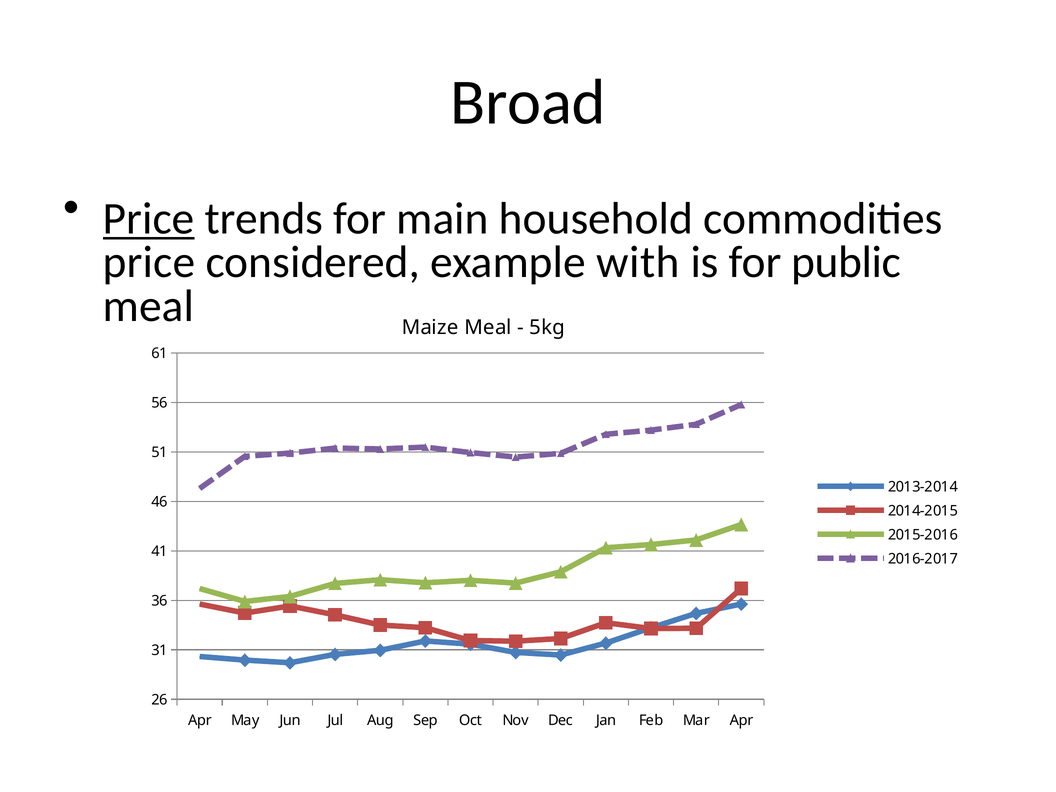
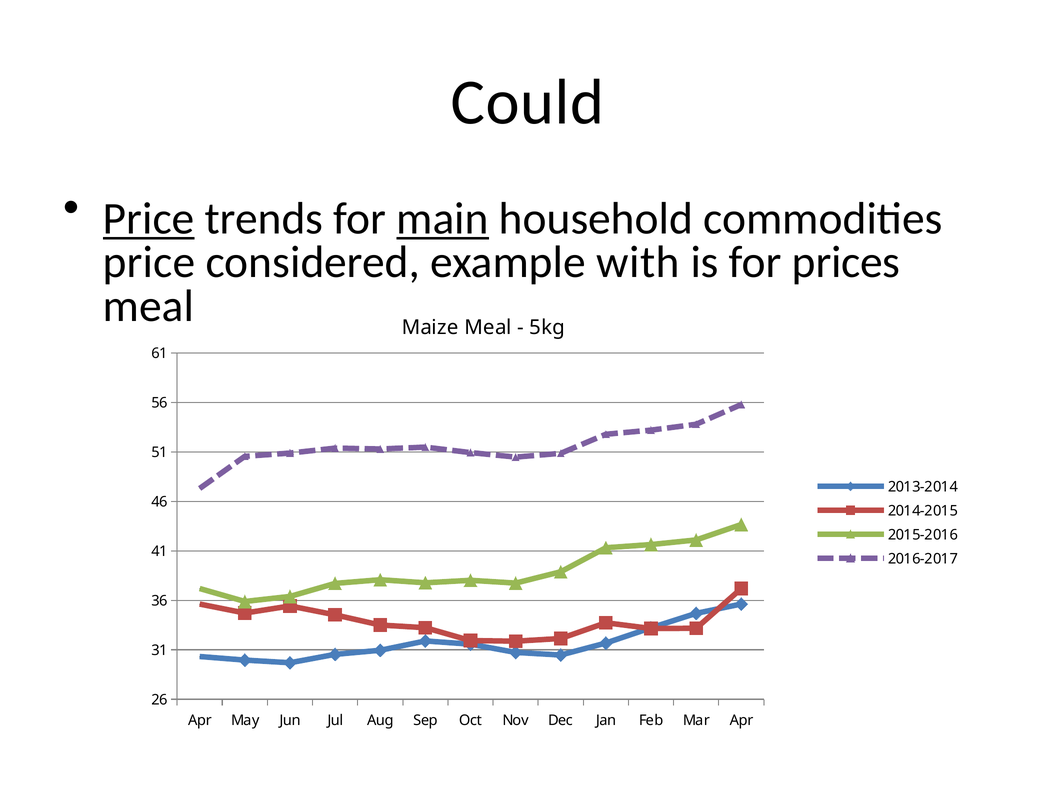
Broad: Broad -> Could (527, 102)
main underline: none -> present (443, 219)
public: public -> prices (846, 262)
